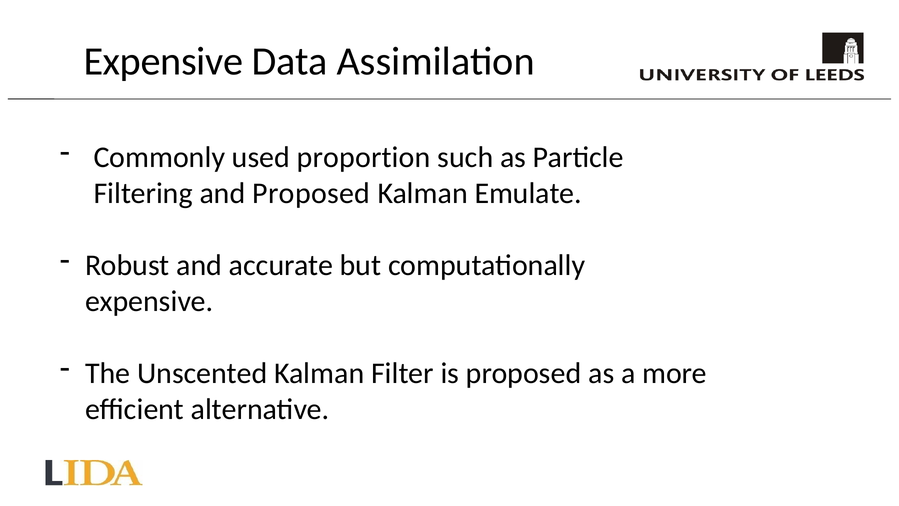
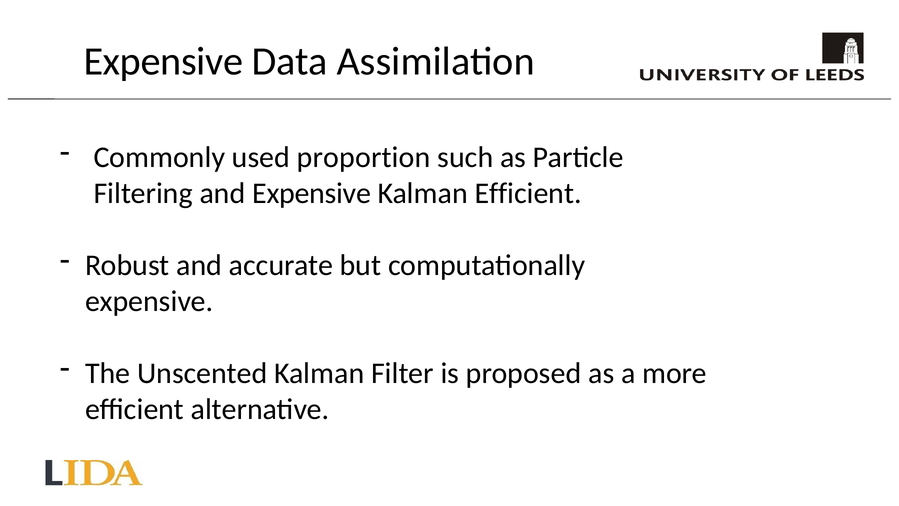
and Proposed: Proposed -> Expensive (312, 193)
Kalman Emulate: Emulate -> Efficient (528, 193)
